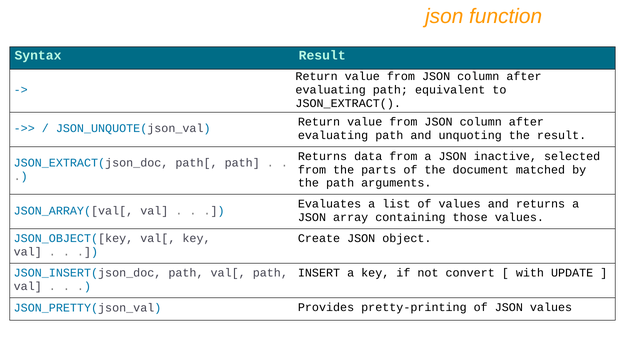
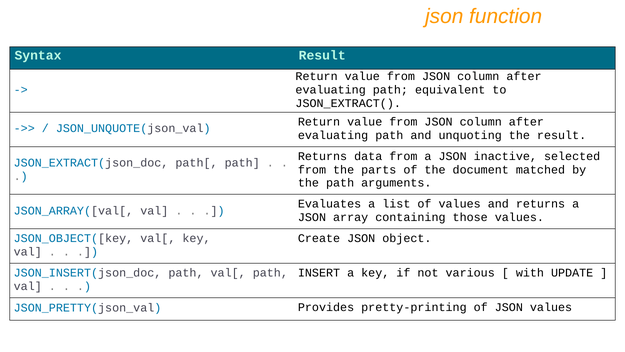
convert: convert -> various (470, 273)
